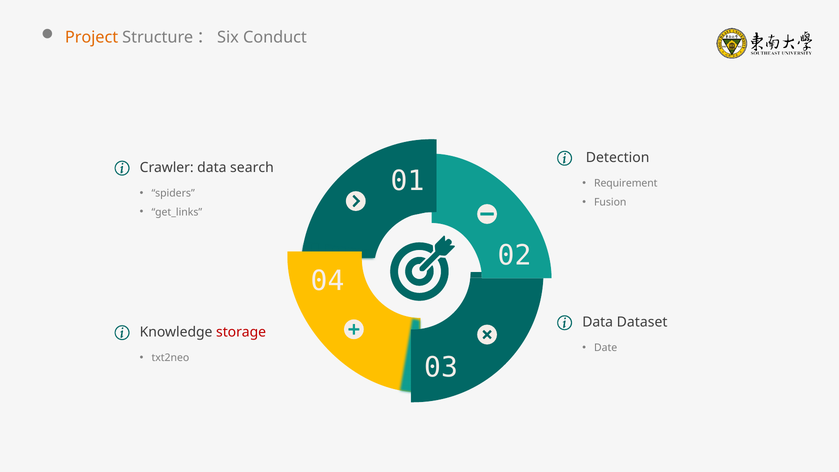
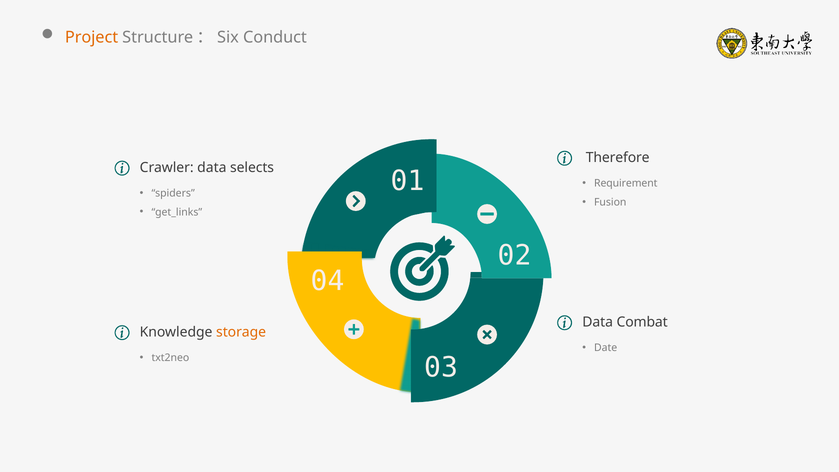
Detection: Detection -> Therefore (618, 158)
search: search -> selects (252, 168)
Dataset: Dataset -> Combat (642, 322)
storage colour: red -> orange (241, 332)
